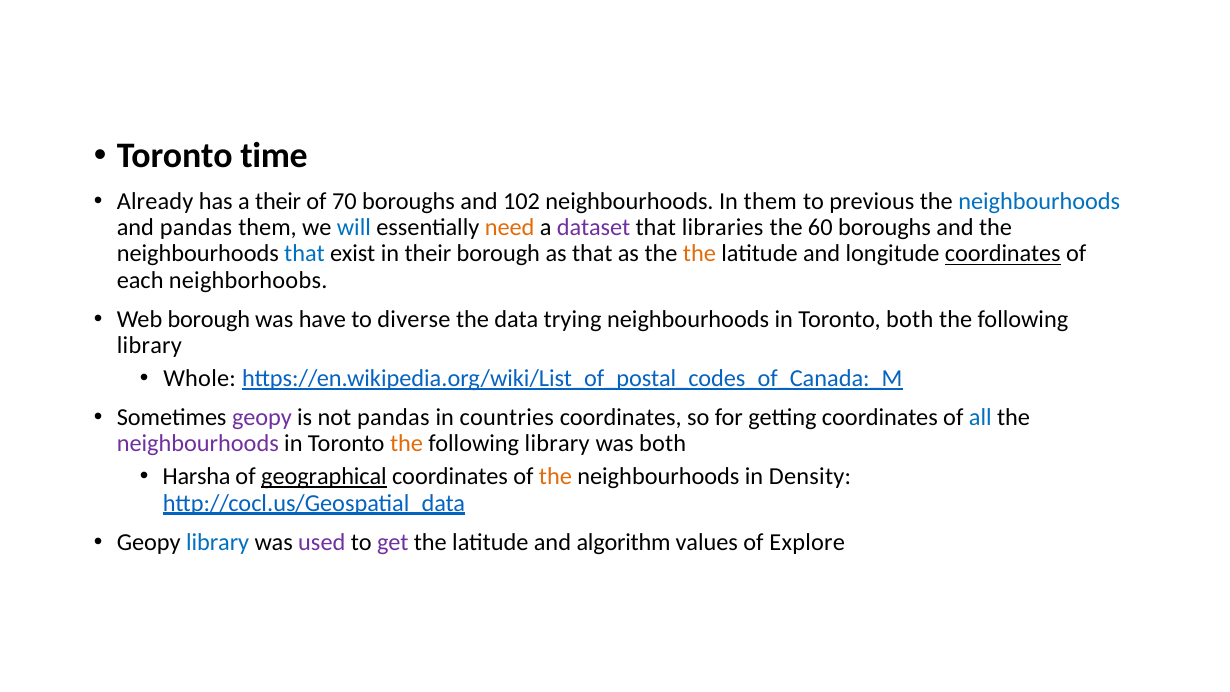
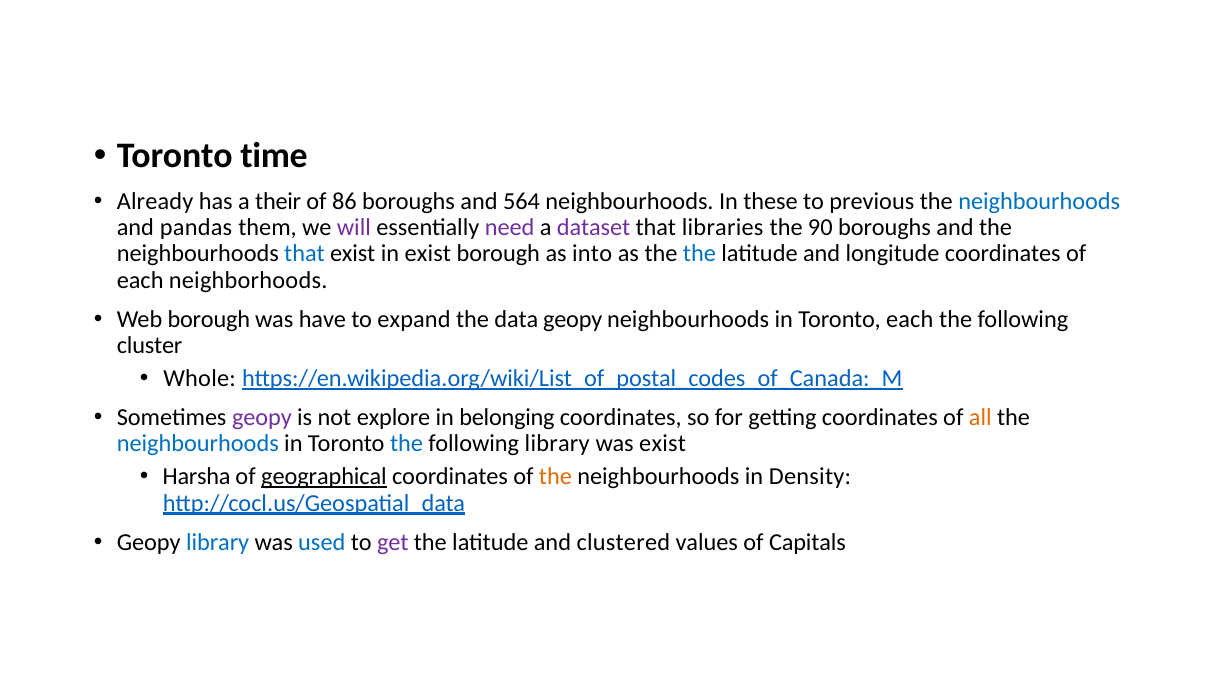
70: 70 -> 86 (344, 201)
102: 102 -> 564 (522, 201)
In them: them -> these (770, 201)
will colour: blue -> purple (354, 228)
need colour: orange -> purple (510, 228)
60: 60 -> 90 (820, 228)
in their: their -> exist (428, 254)
as that: that -> into (592, 254)
the colour: orange -> blue (699, 254)
coordinates underline: present -> none (1003, 254)
neighborhoobs: neighborhoobs -> neighborhoods (248, 280)
diverse: diverse -> expand (414, 319)
data trying: trying -> geopy (573, 319)
Toronto both: both -> each (910, 319)
library: library -> cluster (150, 345)
not pandas: pandas -> explore (394, 418)
countries: countries -> belonging (507, 418)
all colour: blue -> orange (980, 418)
neighbourhoods colour: purple -> blue (198, 444)
the colour: orange -> blue (407, 444)
was both: both -> exist (663, 444)
used colour: purple -> blue (322, 542)
algorithm: algorithm -> clustered (623, 542)
Explore: Explore -> Capitals (807, 542)
